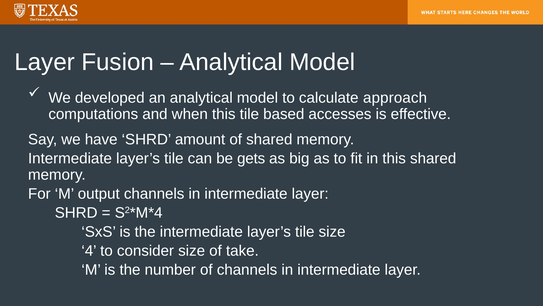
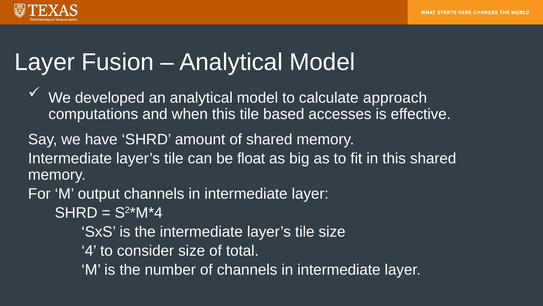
gets: gets -> float (251, 158)
take: take -> total (242, 250)
